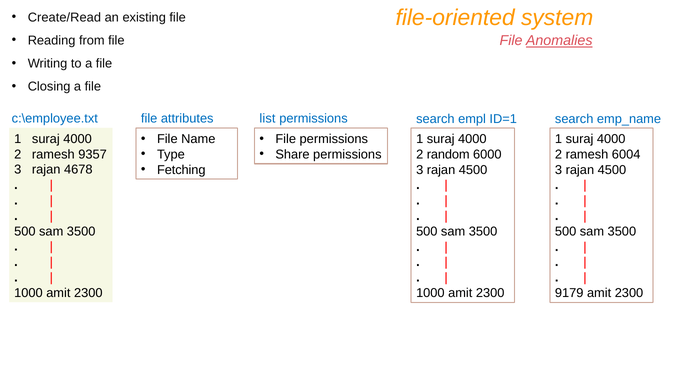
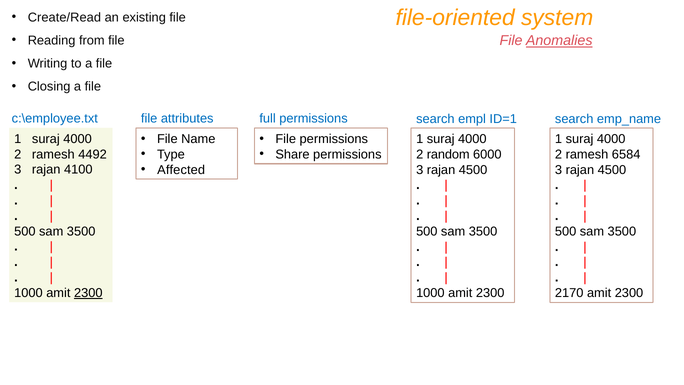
list: list -> full (268, 118)
9357: 9357 -> 4492 (93, 154)
6004: 6004 -> 6584 (626, 154)
Fetching: Fetching -> Affected (181, 170)
4678: 4678 -> 4100 (78, 170)
2300 underline: none -> present (88, 293)
9179: 9179 -> 2170 (569, 293)
